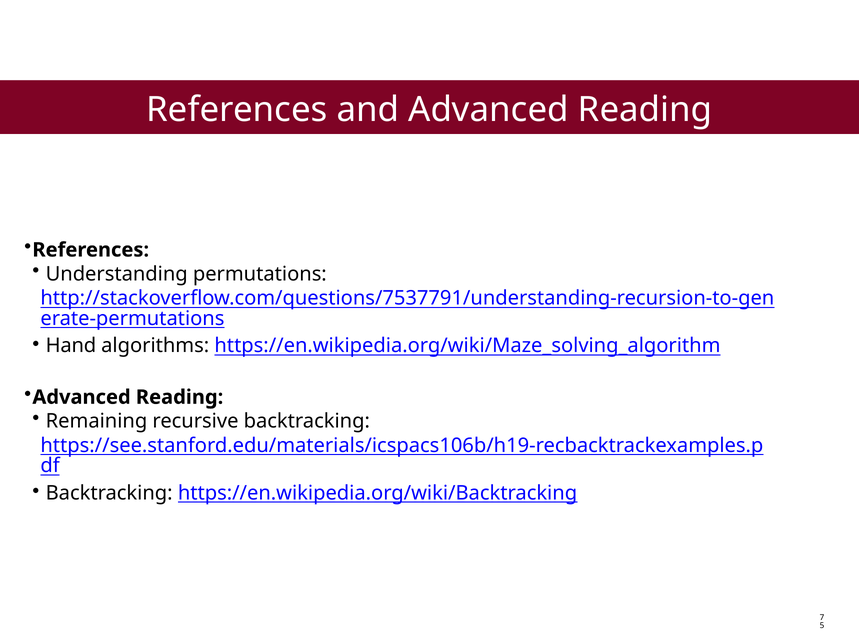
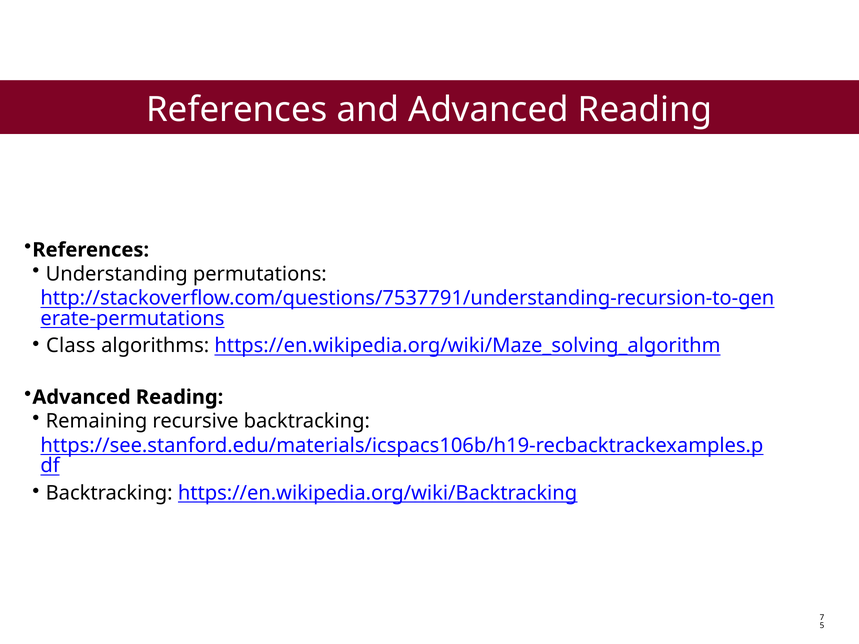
Hand: Hand -> Class (71, 346)
